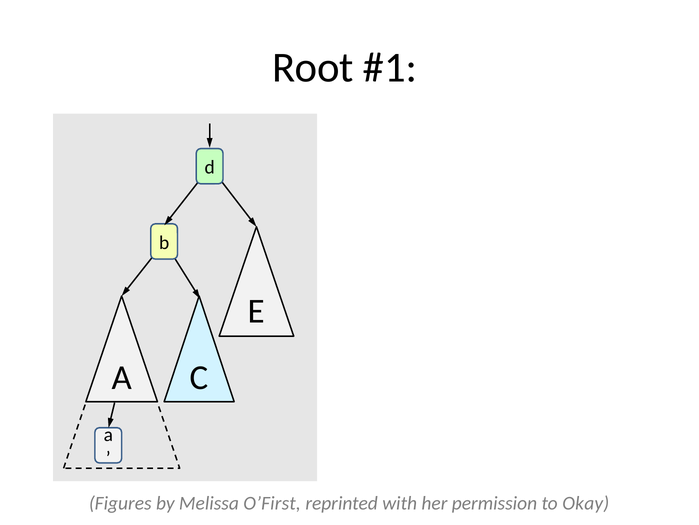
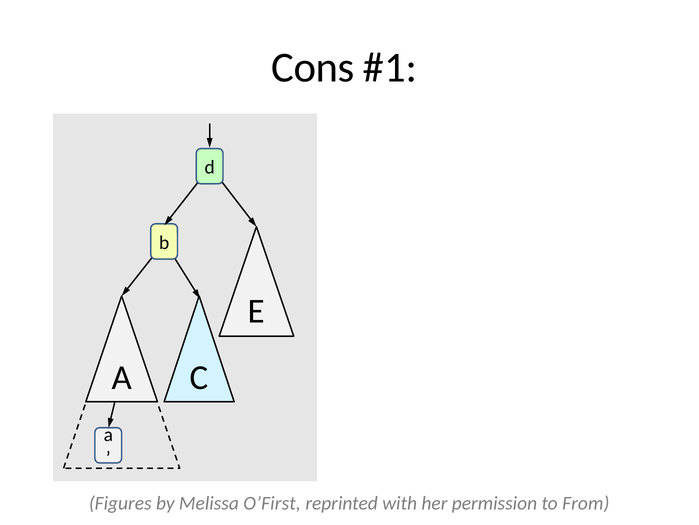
Root: Root -> Cons (313, 68)
Okay: Okay -> From (586, 503)
